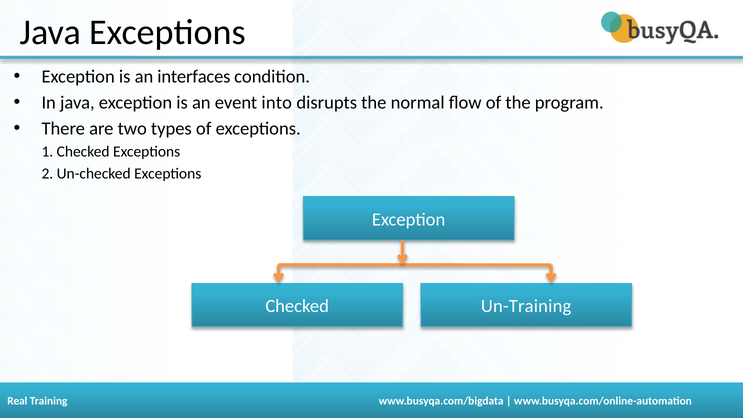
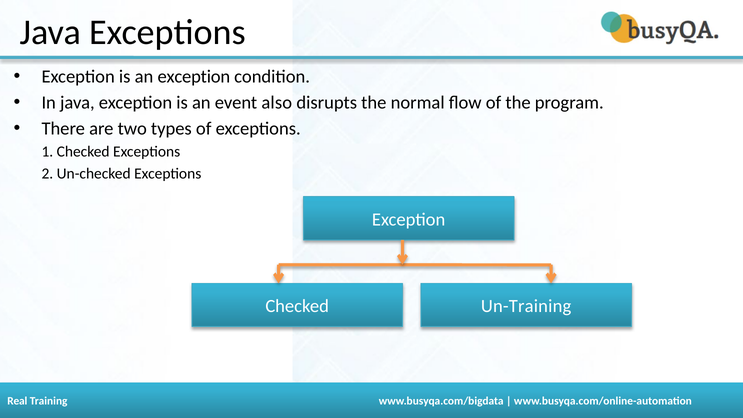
an interfaces: interfaces -> exception (194, 77)
into: into -> also (277, 103)
